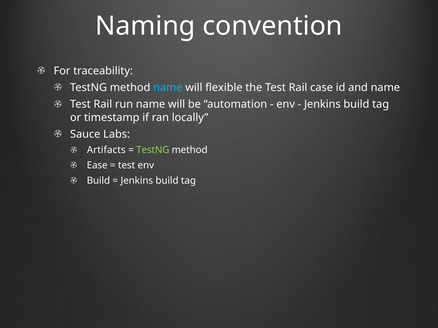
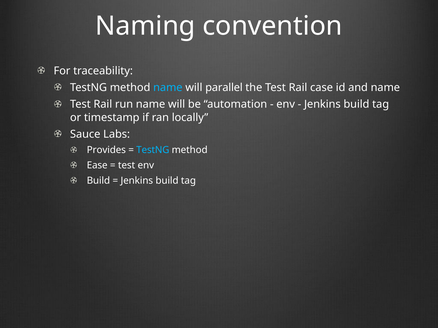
flexible: flexible -> parallel (224, 88)
Artifacts: Artifacts -> Provides (106, 150)
TestNG colour: light green -> light blue (153, 150)
